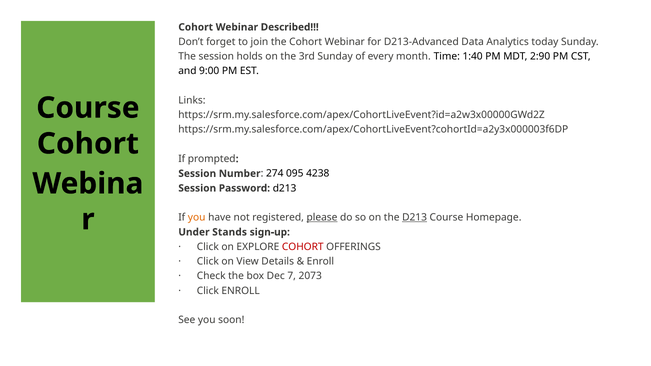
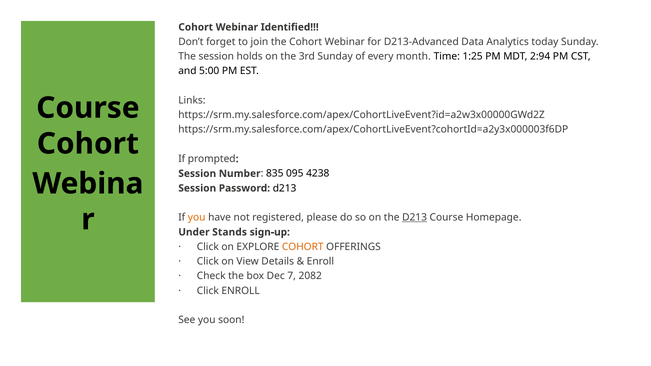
Described: Described -> Identified (290, 27)
1:40: 1:40 -> 1:25 (473, 56)
2:90: 2:90 -> 2:94 (540, 56)
9:00: 9:00 -> 5:00 (209, 71)
274: 274 -> 835 (275, 174)
please underline: present -> none (322, 218)
COHORT colour: red -> orange (303, 247)
2073: 2073 -> 2082 (310, 276)
